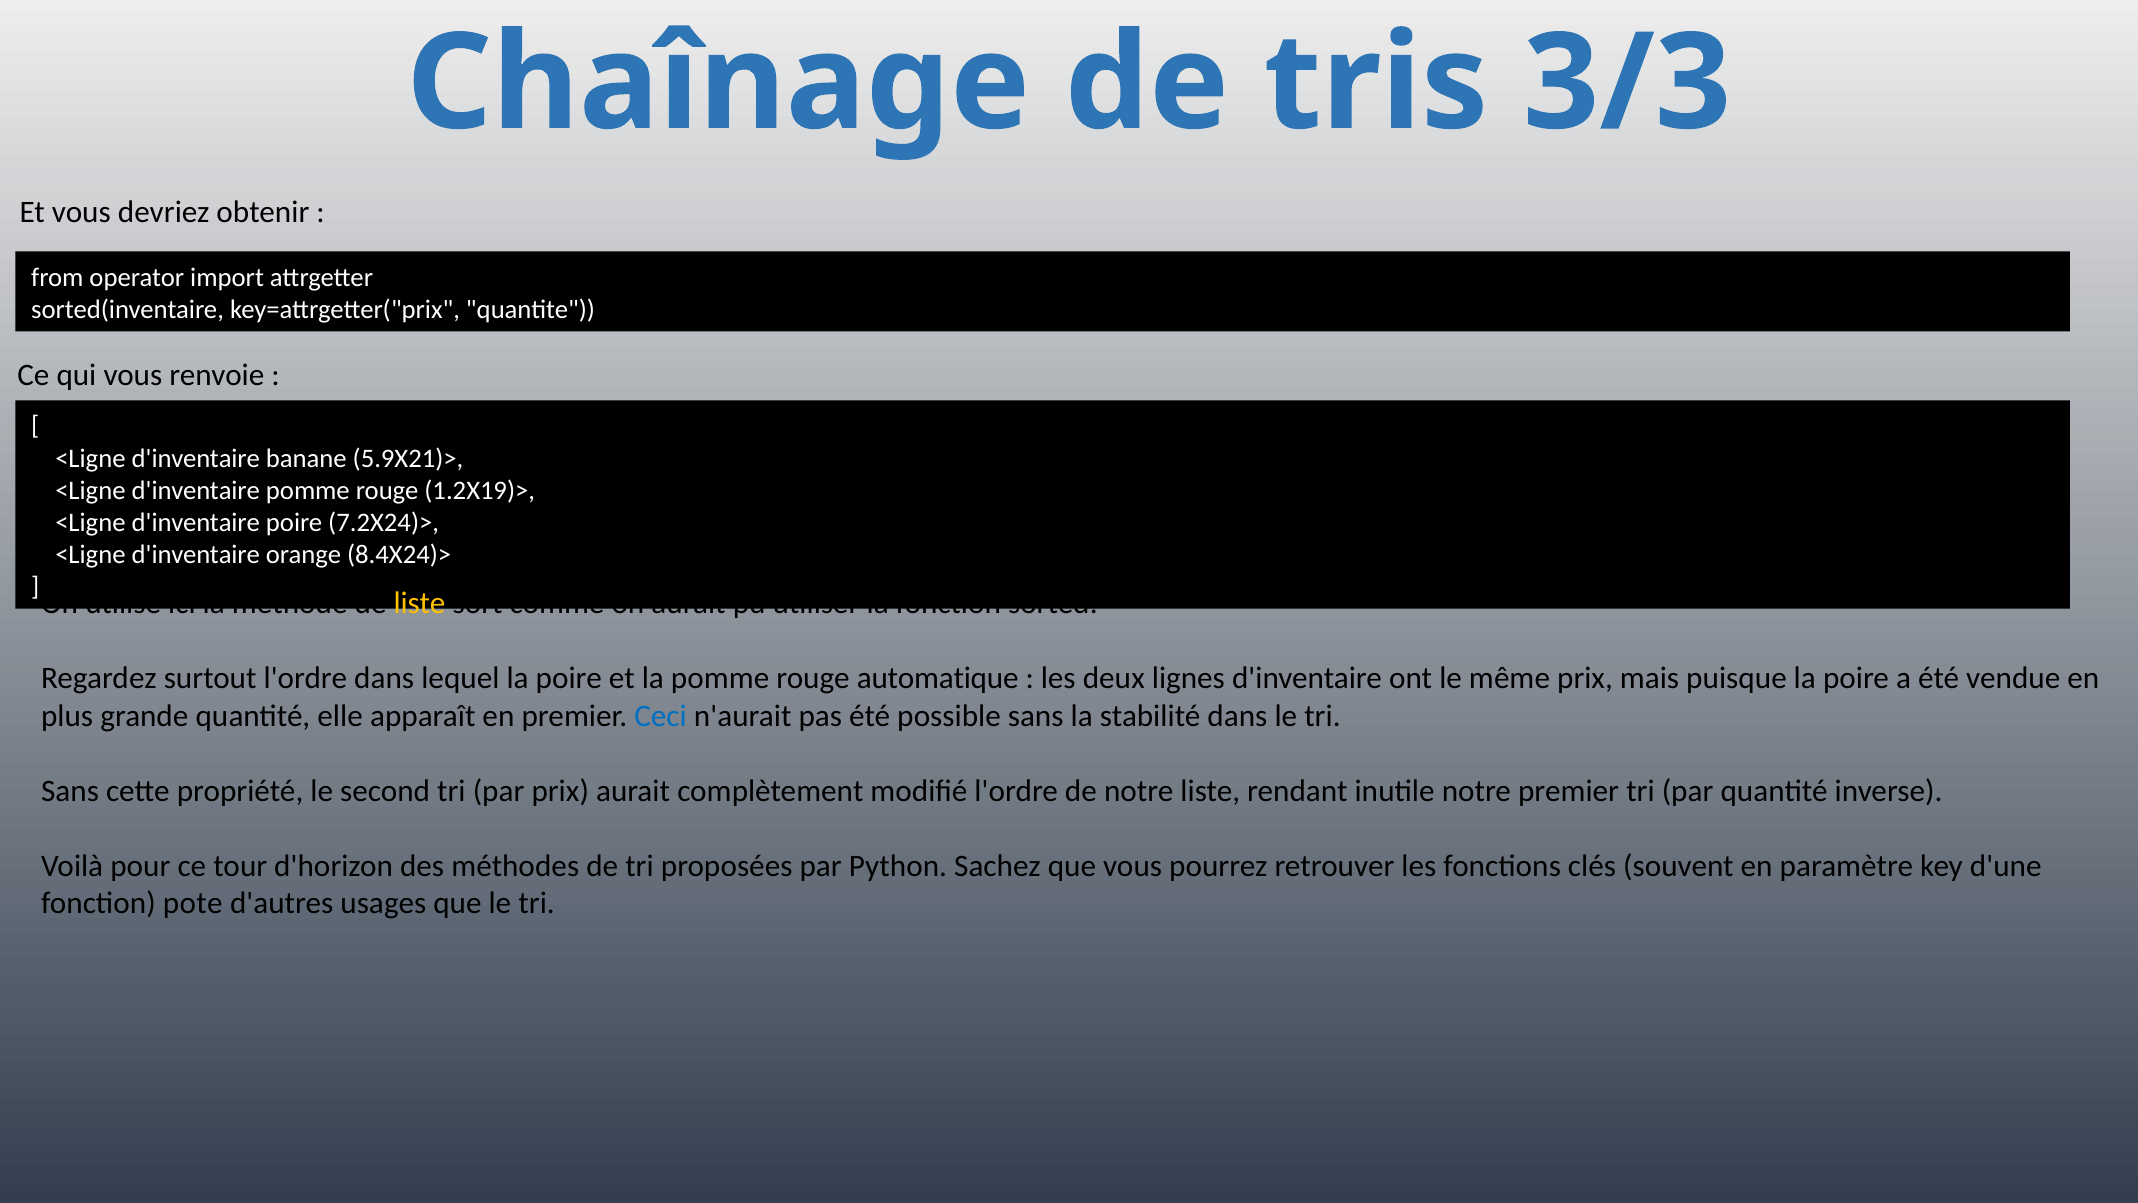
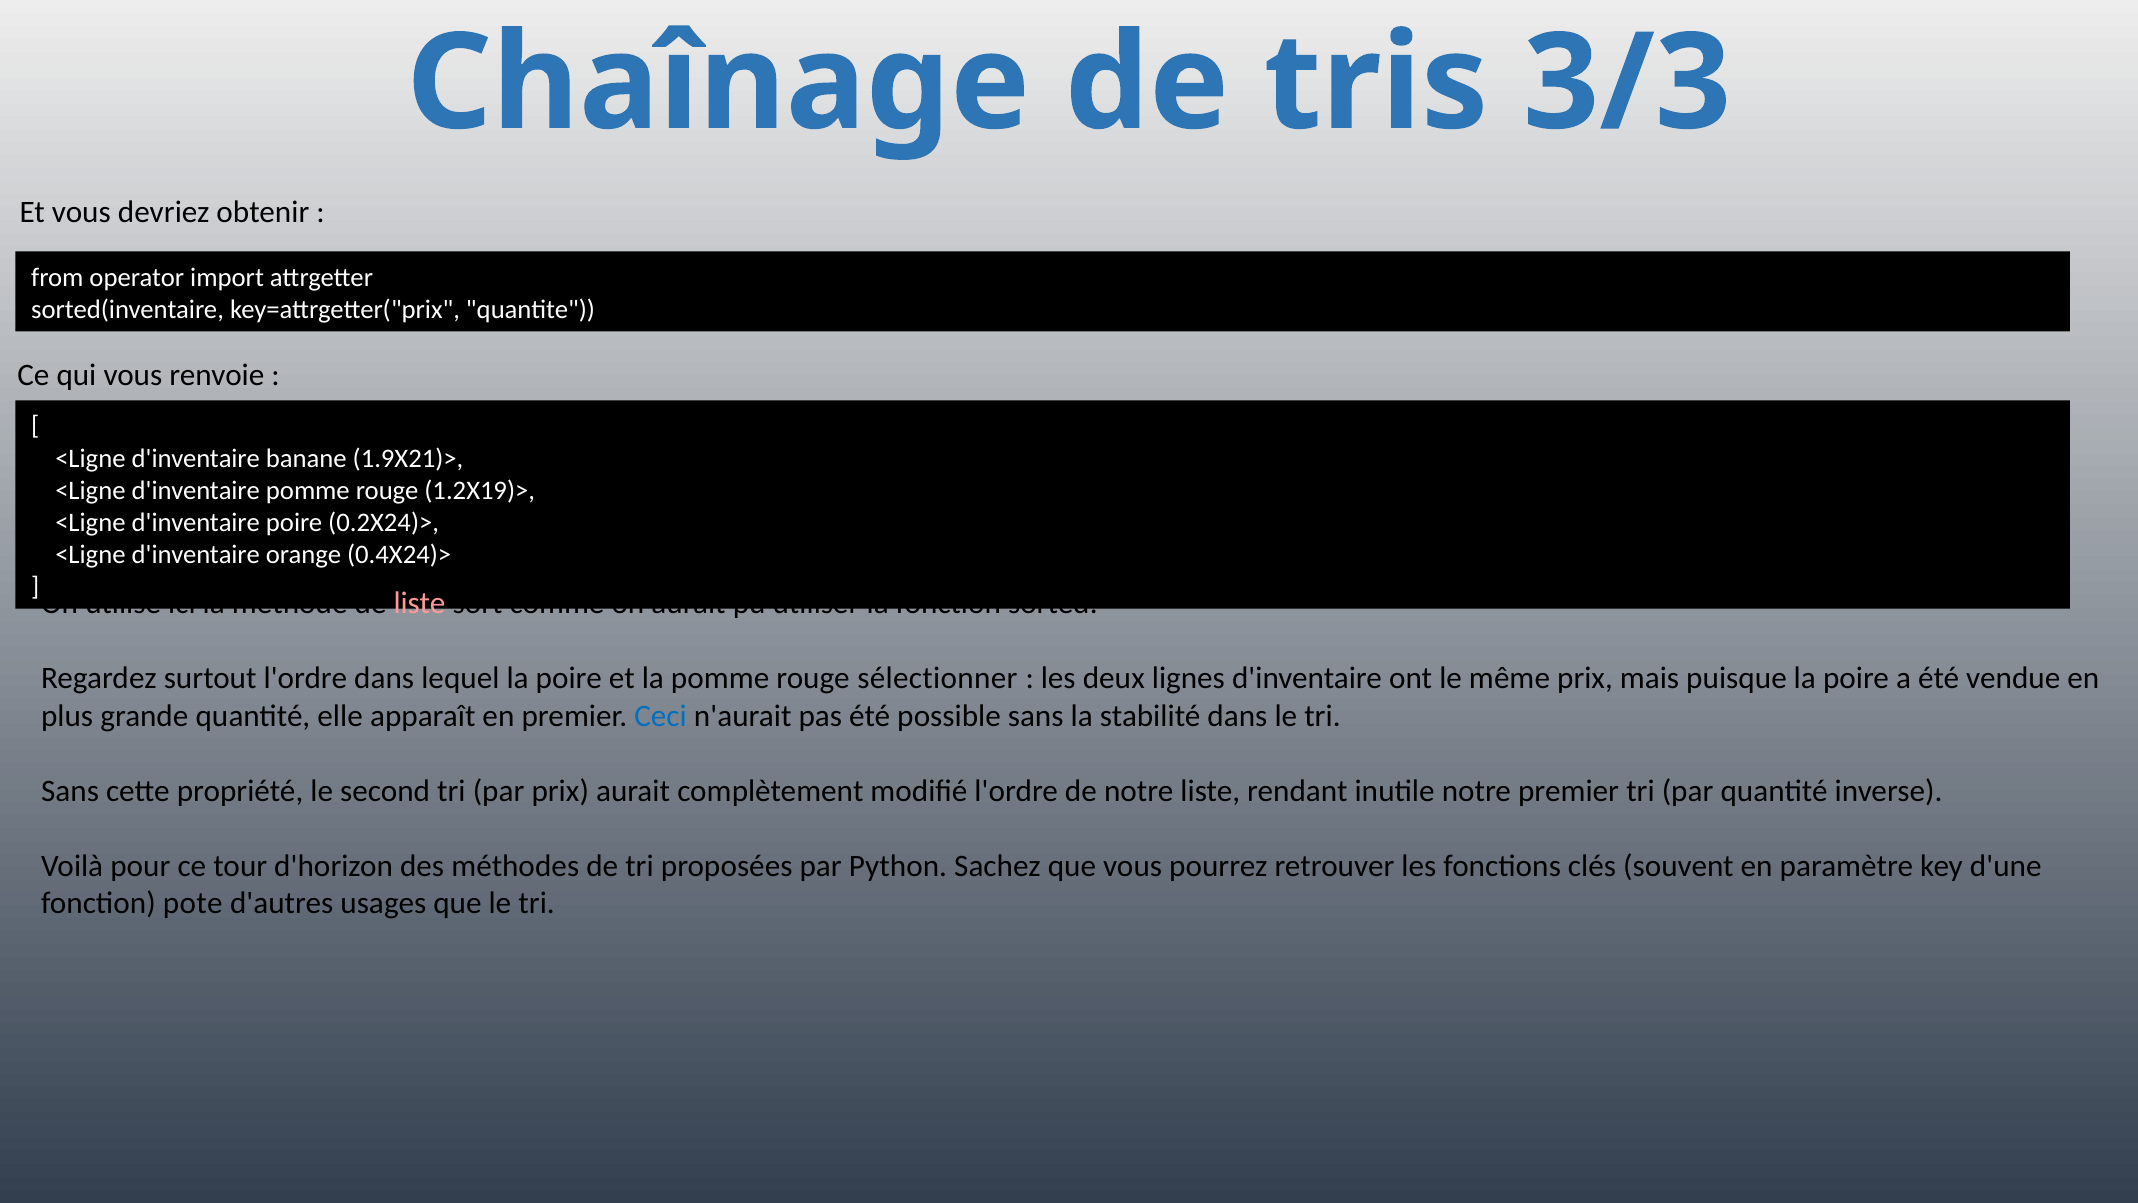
5.9X21)>: 5.9X21)> -> 1.9X21)> (408, 458)
7.2X24)>: 7.2X24)> -> 0.2X24)> (384, 522)
8.4X24)>: 8.4X24)> -> 0.4X24)> (399, 554)
liste colour: yellow -> pink (419, 603)
automatique: automatique -> sélectionner (937, 678)
